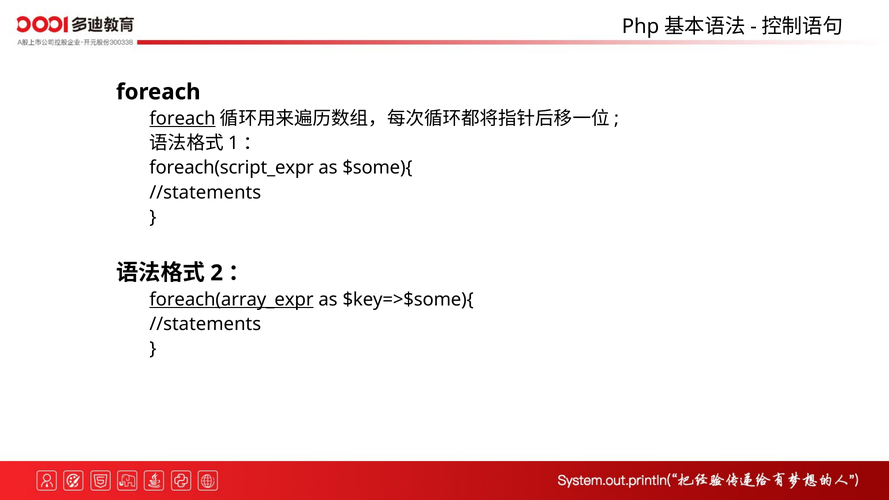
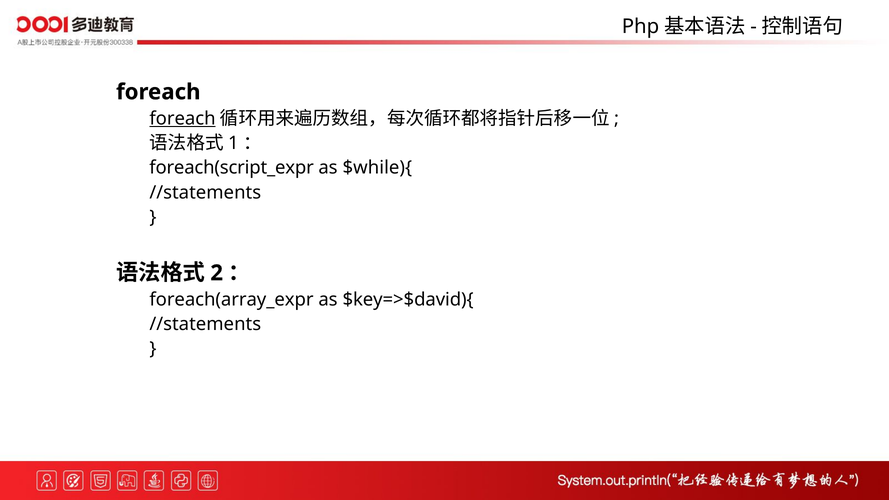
$some){: $some){ -> $while){ (377, 168)
foreach(array_expr underline: present -> none (231, 300)
$key=>$some){: $key=>$some){ -> $key=>$david){ (408, 300)
